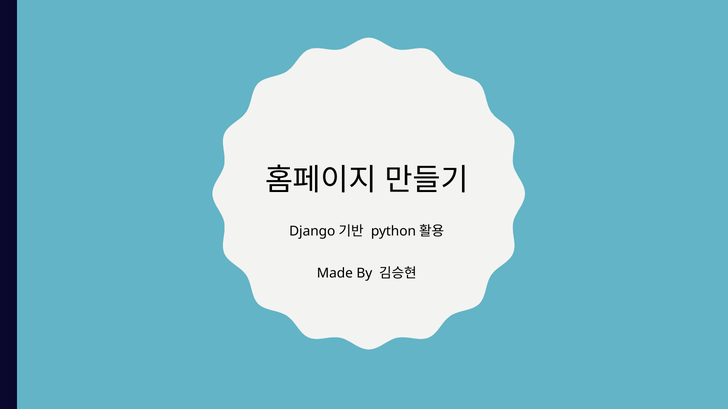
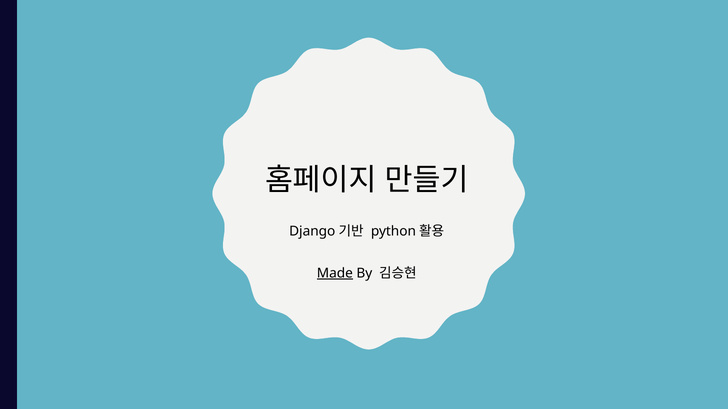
Made underline: none -> present (335, 274)
